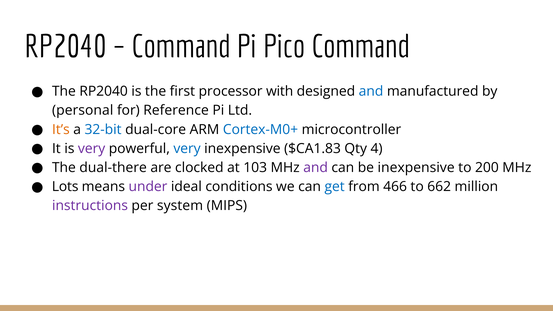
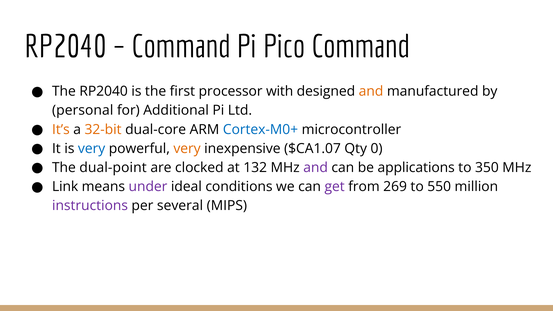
and colour: blue -> orange (371, 91)
Reference: Reference -> Additional (176, 110)
32-bit colour: blue -> orange (103, 130)
very colour: purple -> blue (92, 149)
very colour: blue -> orange (187, 149)
$CA1.83: $CA1.83 -> $CA1.07 (312, 149)
4: 4 -> 0 (377, 149)
dual-there: dual-there -> dual-point (113, 168)
103: 103 -> 132 (255, 168)
be inexpensive: inexpensive -> applications (416, 168)
200: 200 -> 350 (487, 168)
Lots: Lots -> Link (65, 187)
get colour: blue -> purple (335, 187)
466: 466 -> 269 (395, 187)
662: 662 -> 550 (439, 187)
system: system -> several (180, 206)
